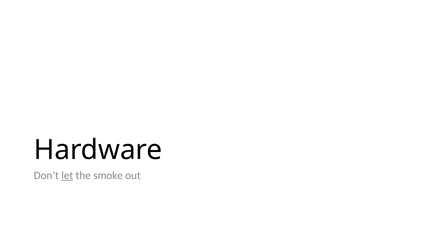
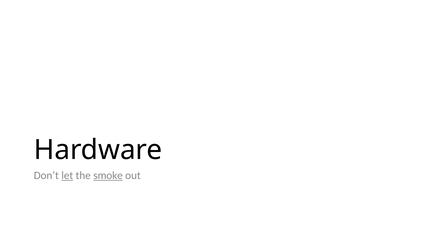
smoke underline: none -> present (108, 176)
